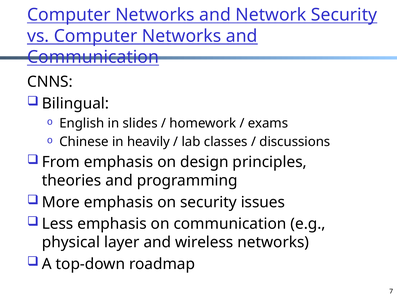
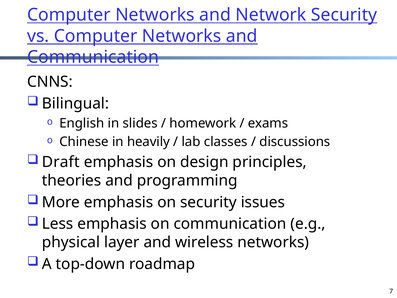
From: From -> Draft (61, 162)
